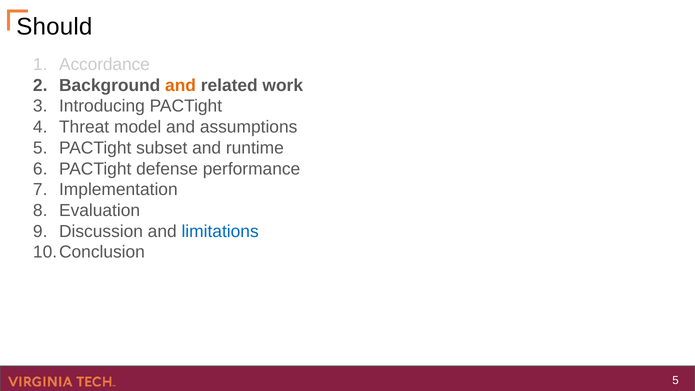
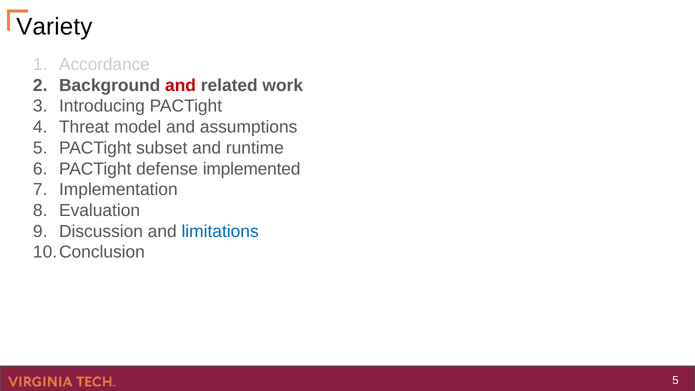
Should: Should -> Variety (54, 27)
and colour: orange -> red (181, 85)
performance: performance -> implemented (252, 169)
